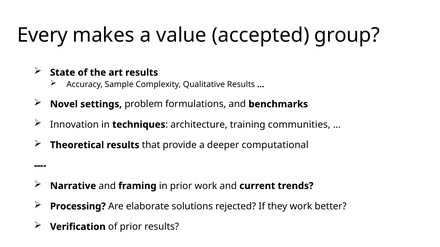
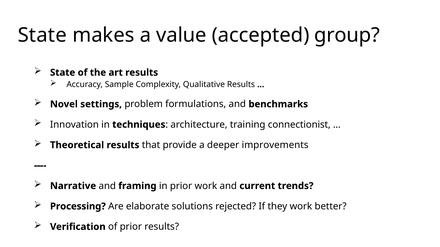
Every: Every -> State (42, 35)
communities: communities -> connectionist (299, 125)
computational: computational -> improvements (275, 145)
